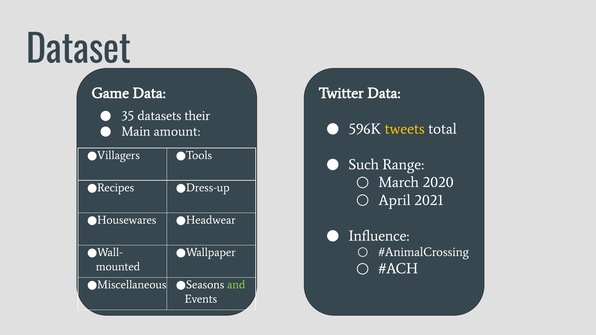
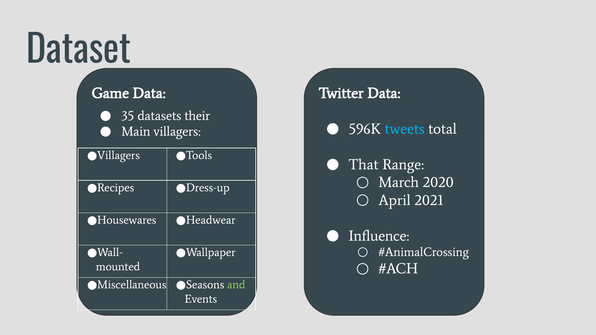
tweets colour: yellow -> light blue (405, 129)
amount: amount -> villagers (177, 132)
Such: Such -> That (364, 165)
